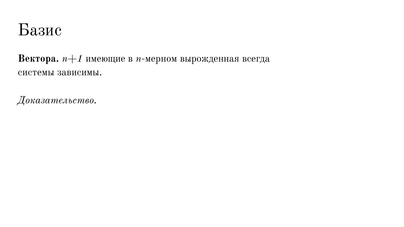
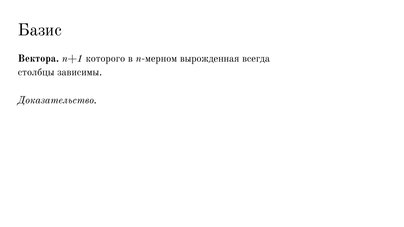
имеющие: имеющие -> которого (105, 58)
системы: системы -> столбцы (36, 72)
